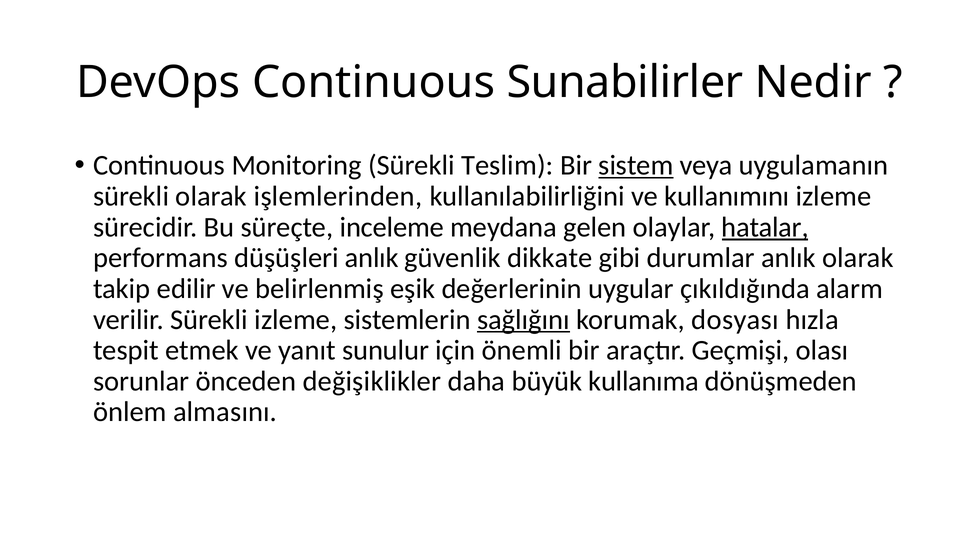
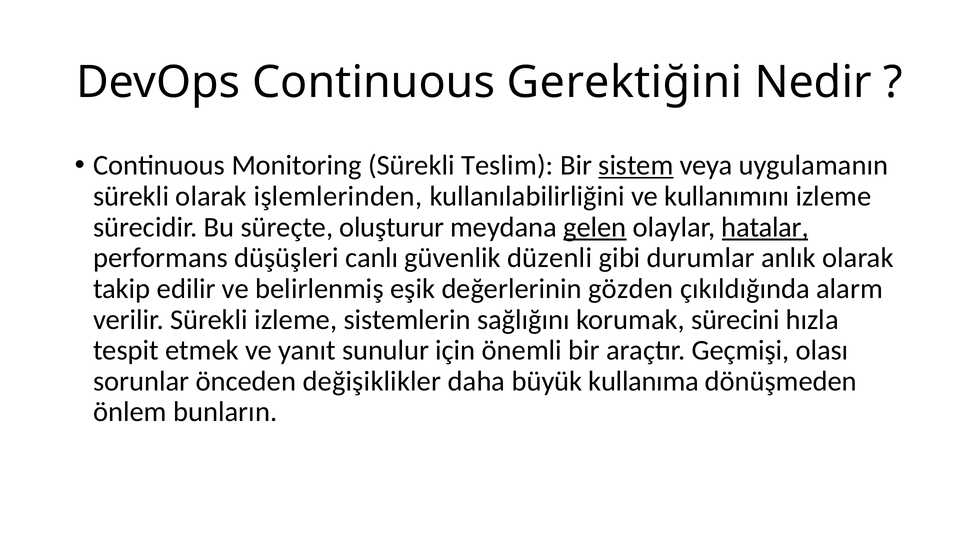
Sunabilirler: Sunabilirler -> Gerektiğini (625, 82)
inceleme: inceleme -> oluşturur (392, 227)
gelen underline: none -> present (595, 227)
düşüşleri anlık: anlık -> canlı (372, 258)
dikkate: dikkate -> düzenli (550, 258)
uygular: uygular -> gözden (631, 289)
sağlığını underline: present -> none (524, 320)
dosyası: dosyası -> sürecini (735, 320)
almasını: almasını -> bunların (225, 412)
